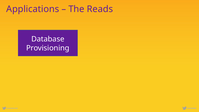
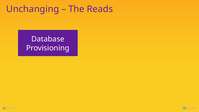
Applications: Applications -> Unchanging (33, 9)
